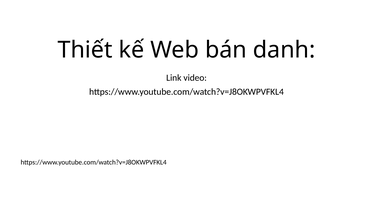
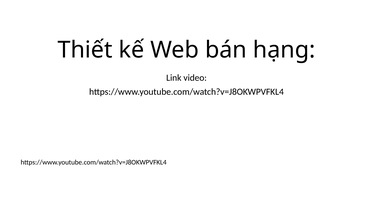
danh: danh -> hạng (284, 50)
